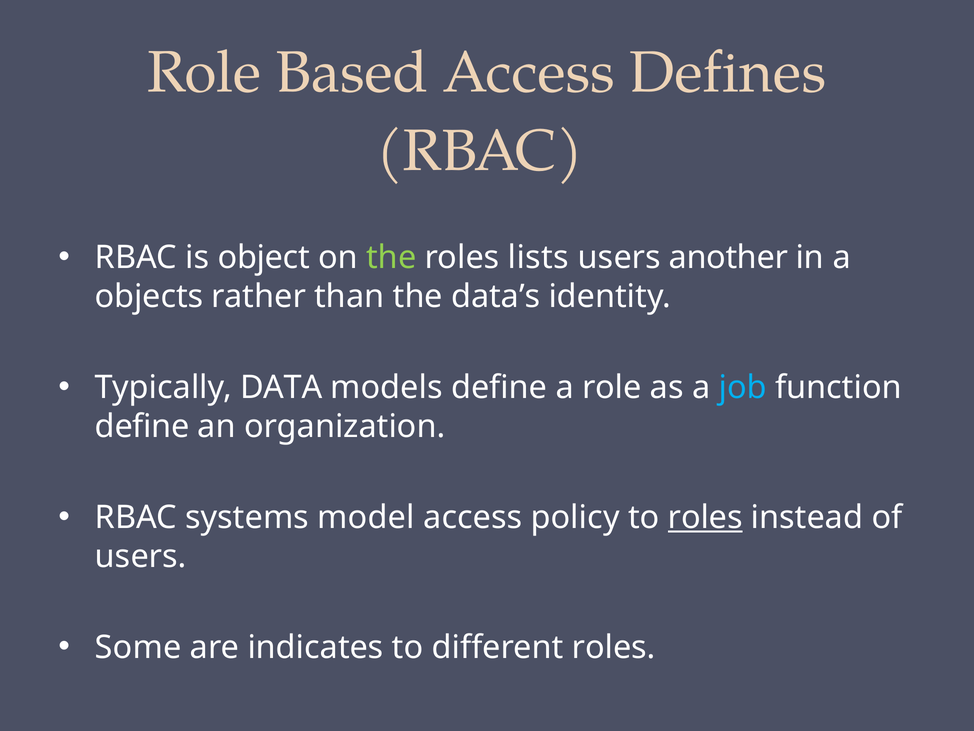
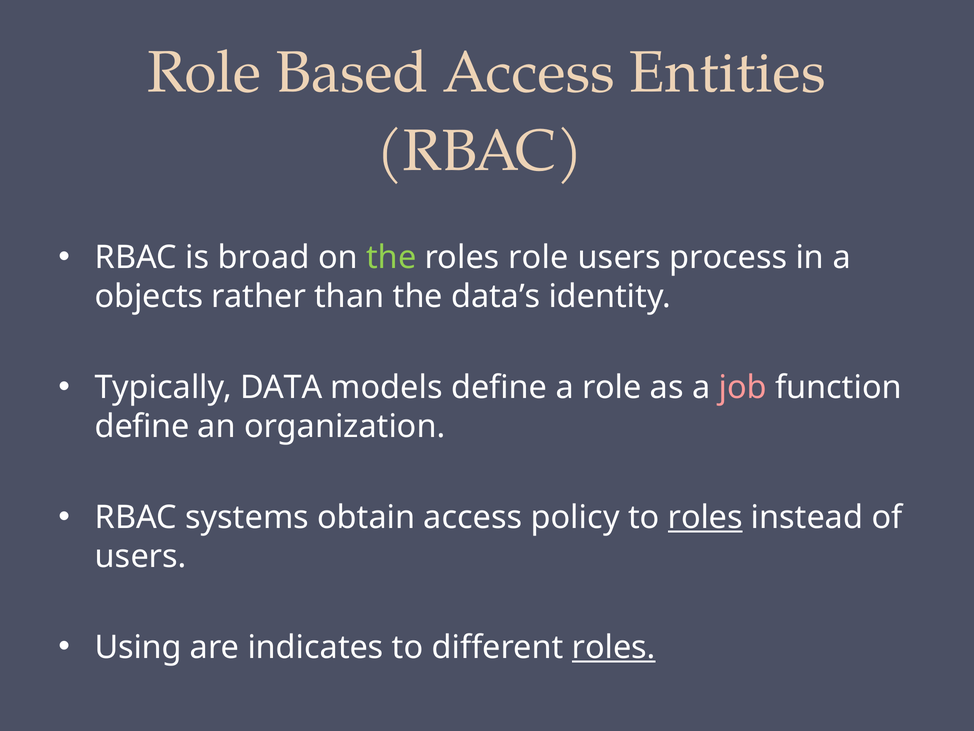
Defines: Defines -> Entities (728, 72)
object: object -> broad (264, 258)
roles lists: lists -> role (538, 258)
another: another -> process (728, 258)
job colour: light blue -> pink (743, 387)
model: model -> obtain (366, 517)
Some: Some -> Using (138, 647)
roles underline: none -> present (614, 647)
